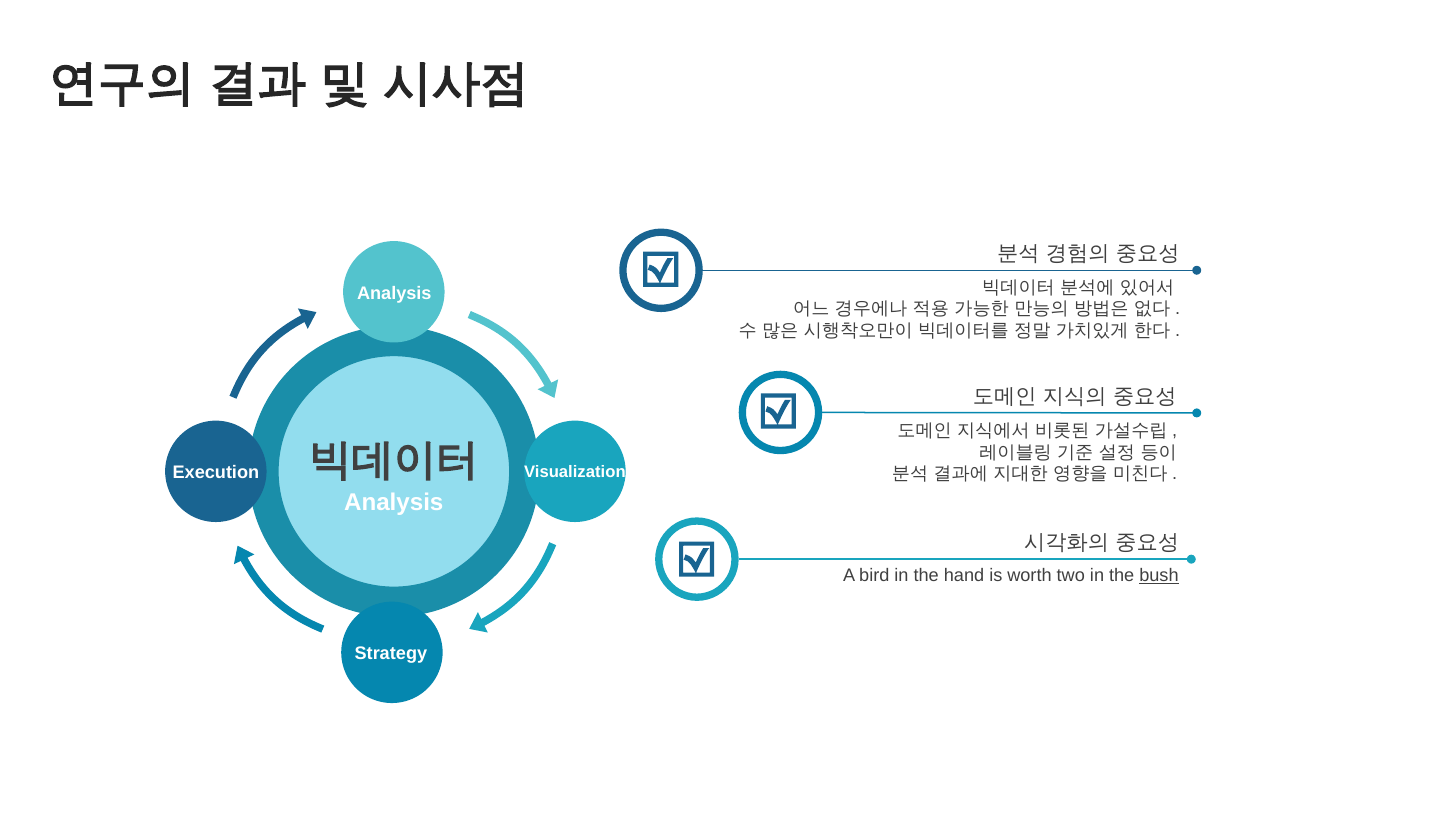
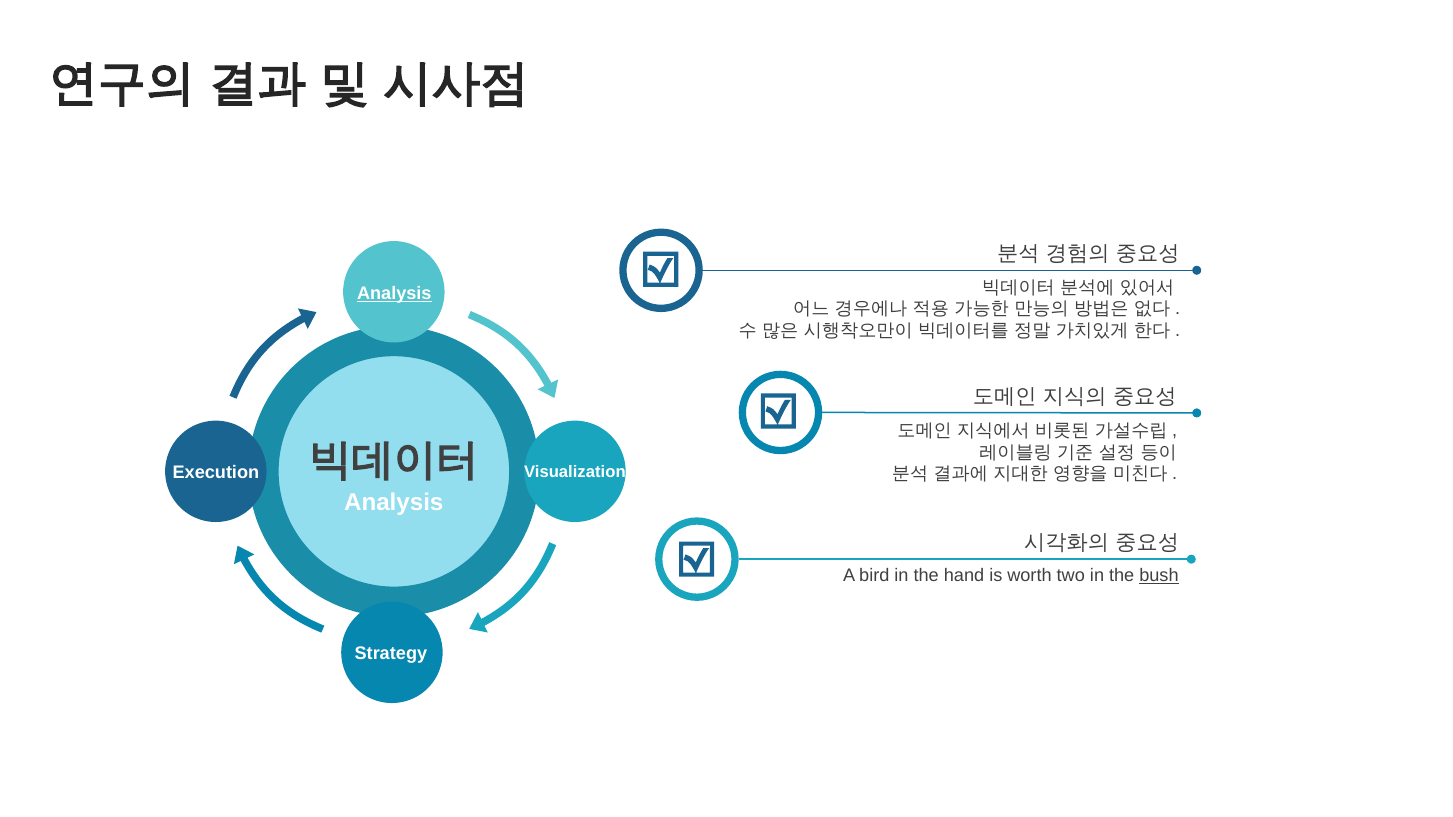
Analysis underline: none -> present (394, 293)
